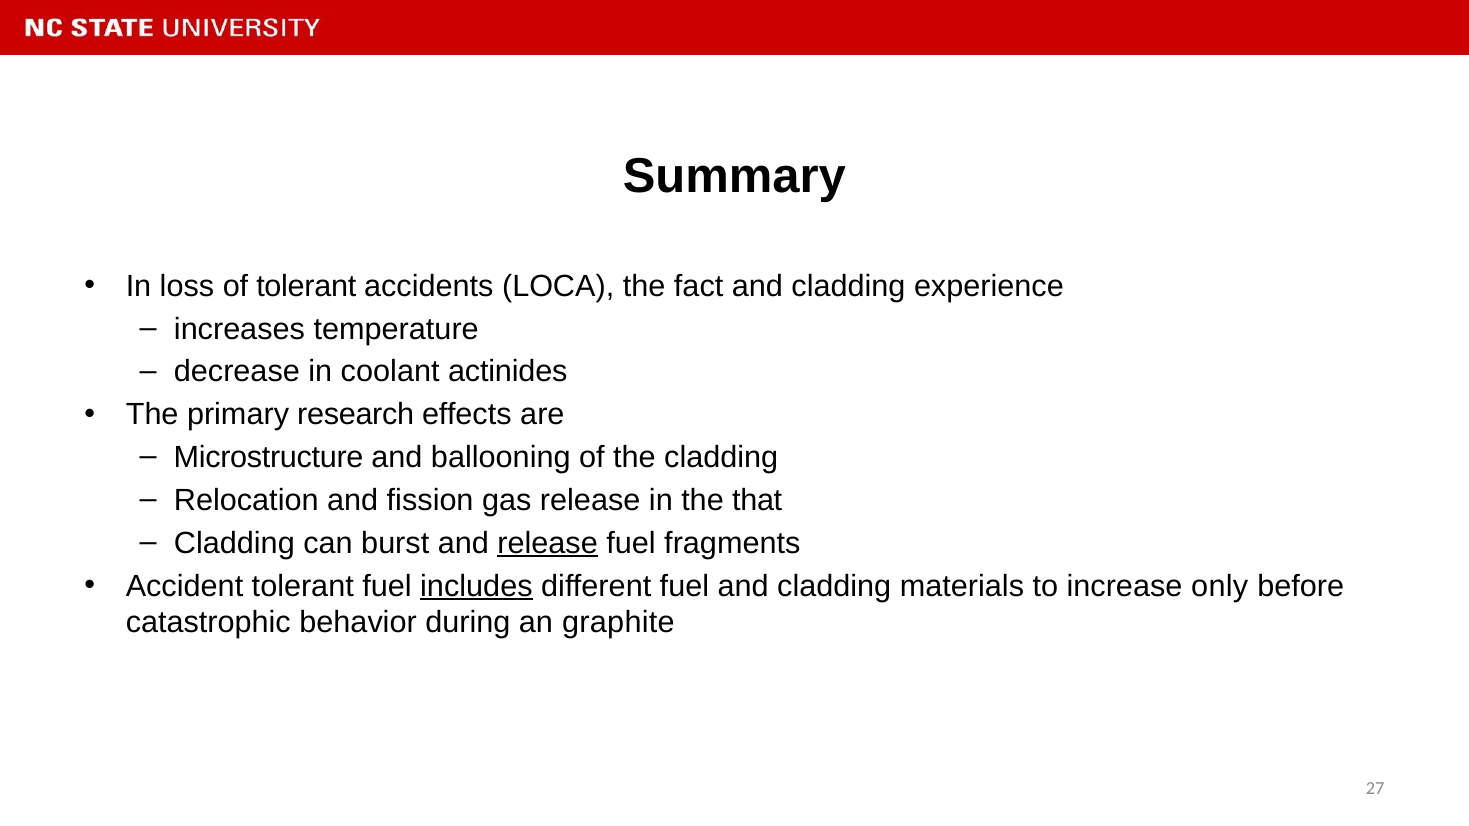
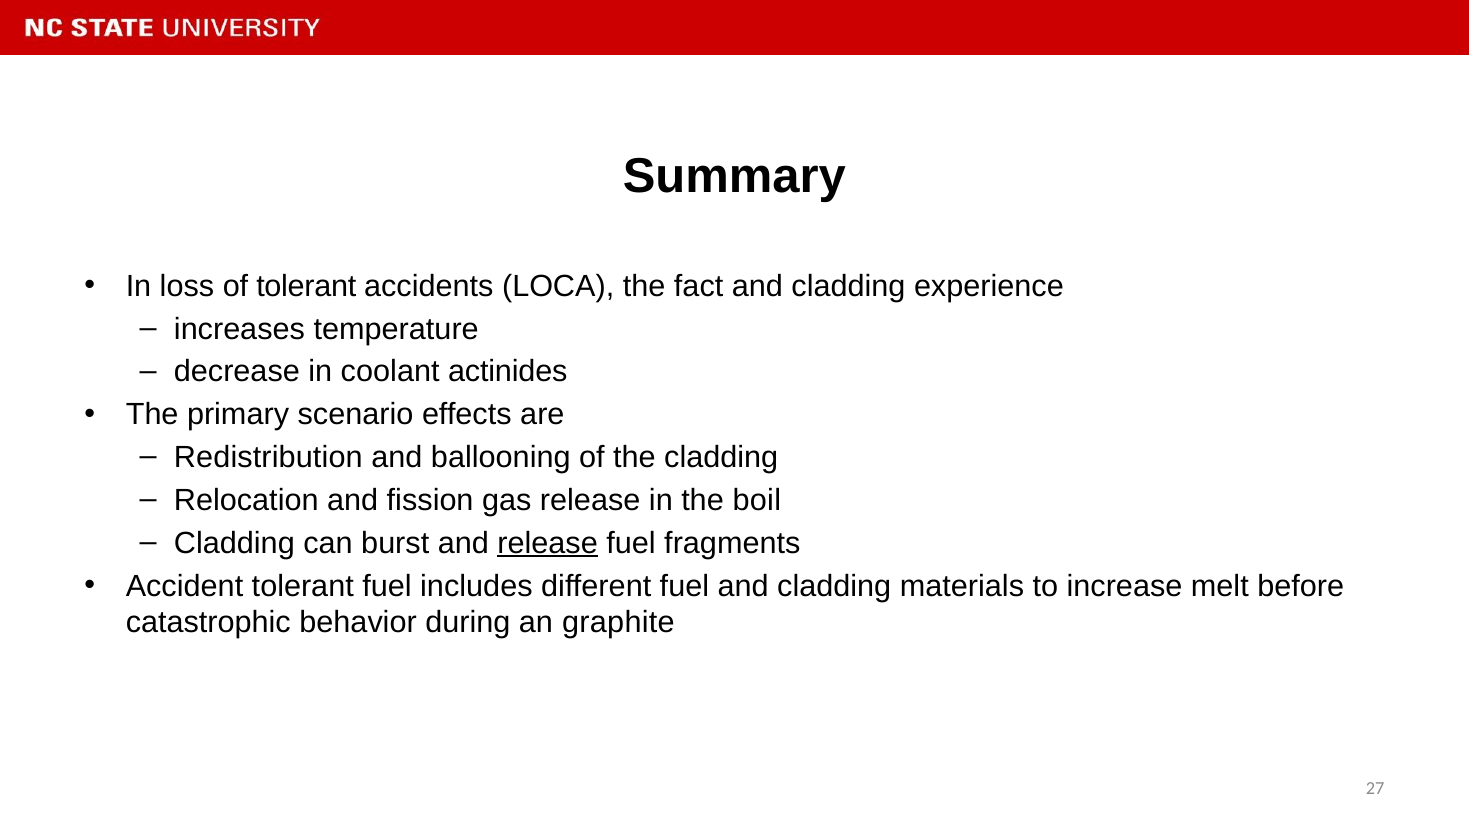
research: research -> scenario (356, 415)
Microstructure: Microstructure -> Redistribution (268, 458)
that: that -> boil (757, 501)
includes underline: present -> none (476, 586)
only: only -> melt (1220, 586)
